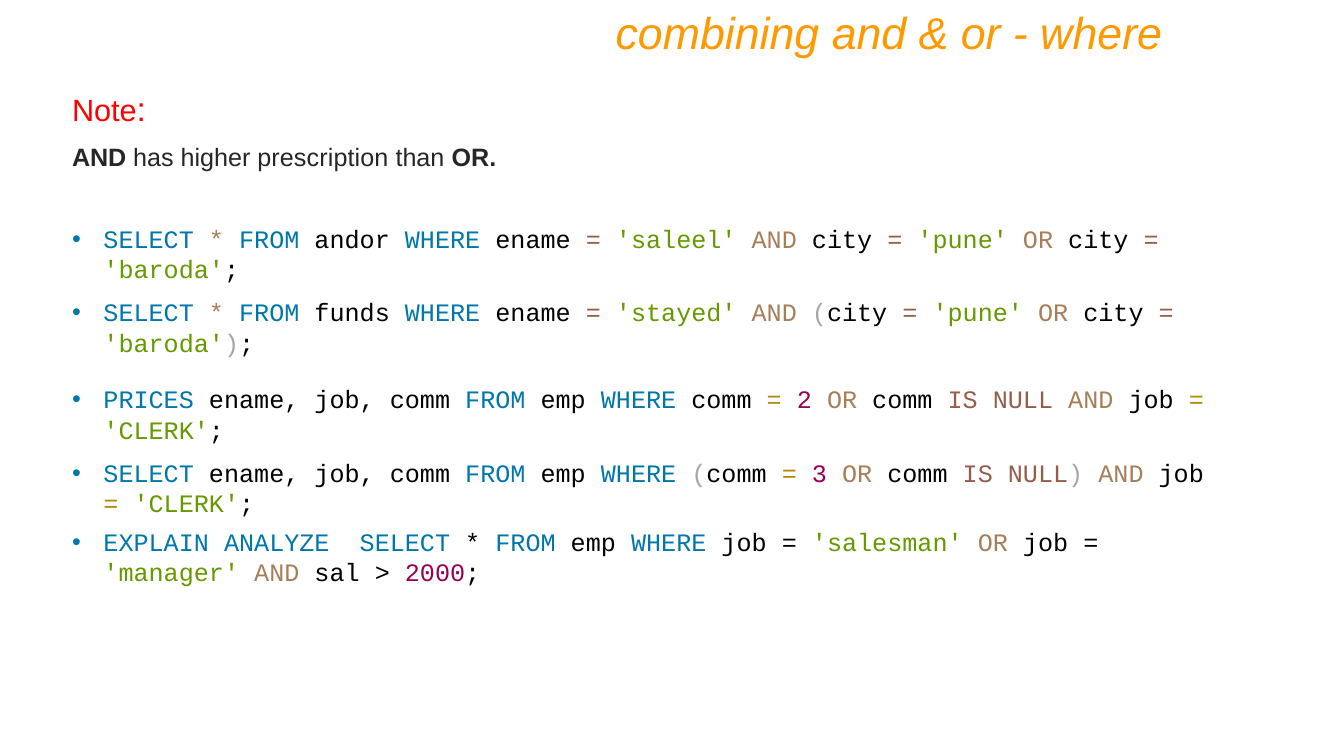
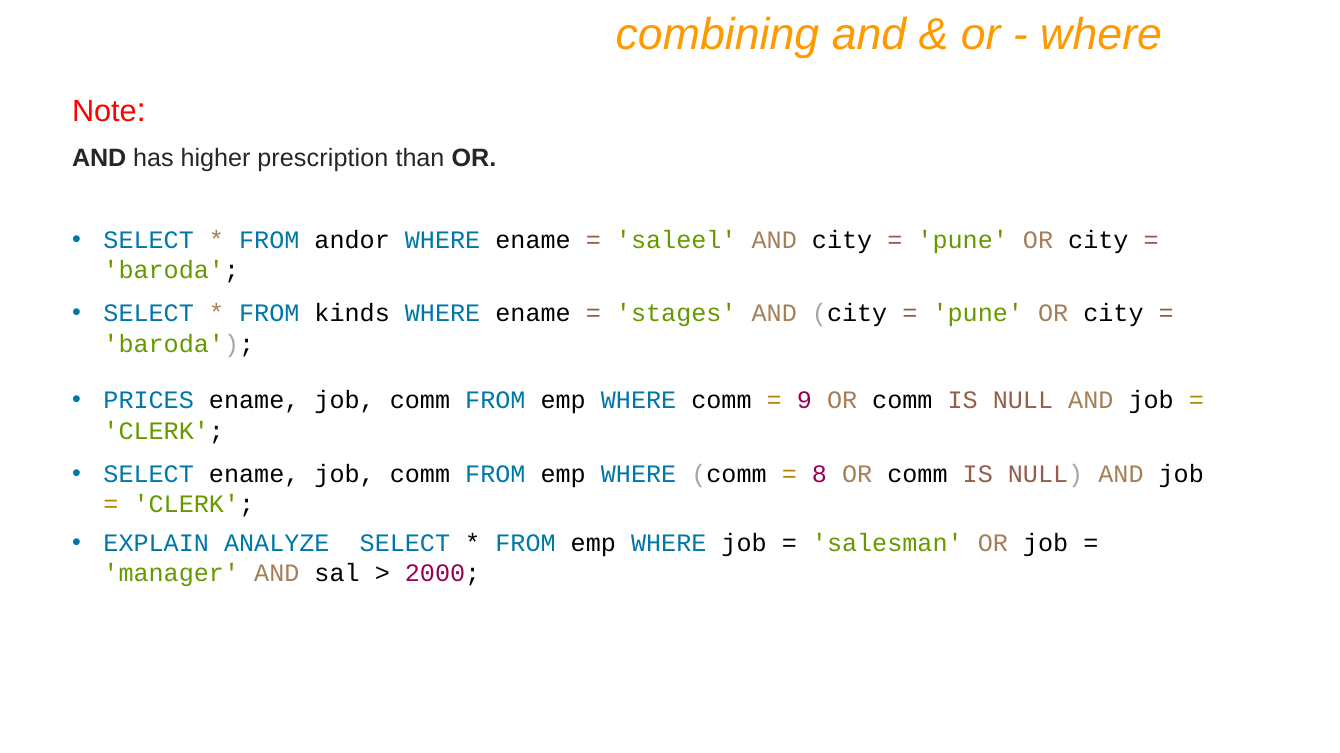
funds: funds -> kinds (352, 314)
stayed: stayed -> stages (676, 314)
2: 2 -> 9 (804, 401)
3: 3 -> 8 (819, 475)
